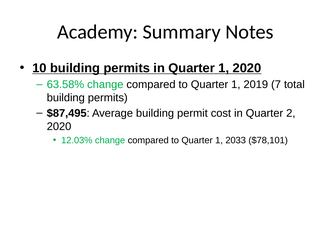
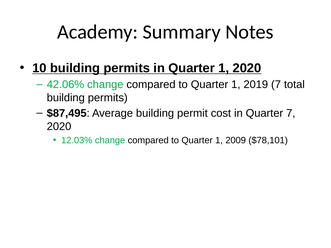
63.58%: 63.58% -> 42.06% (65, 85)
Quarter 2: 2 -> 7 (291, 113)
2033: 2033 -> 2009 (236, 140)
